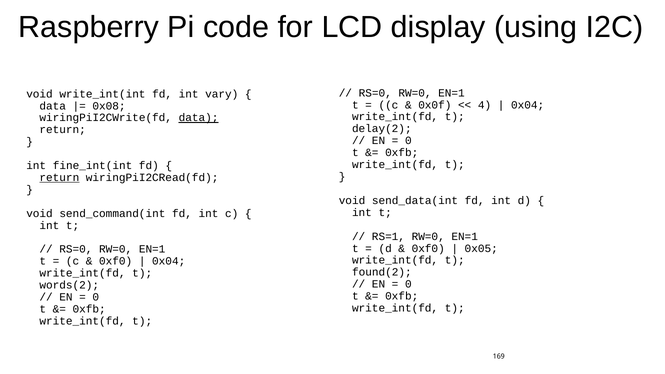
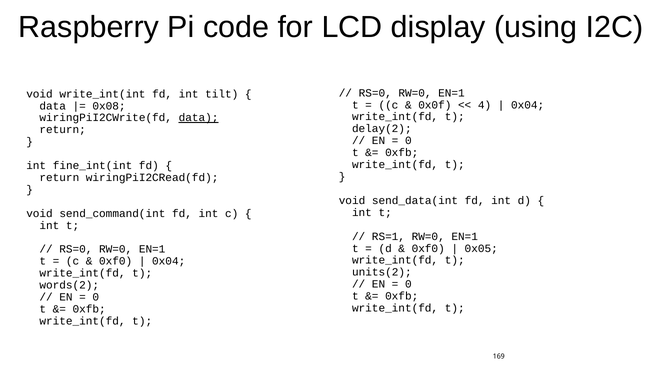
vary: vary -> tilt (222, 94)
return underline: present -> none (59, 178)
found(2: found(2 -> units(2 (382, 272)
